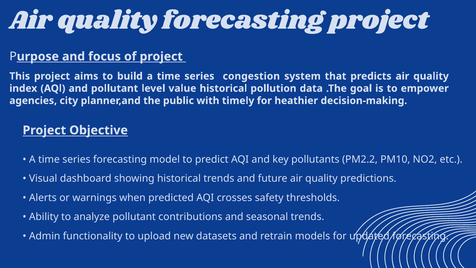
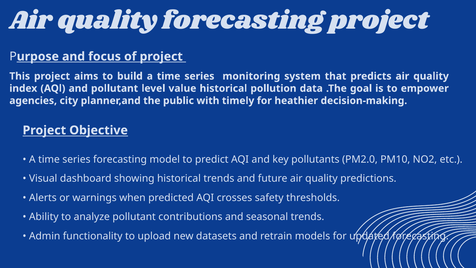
congestion: congestion -> monitoring (251, 76)
PM2.2: PM2.2 -> PM2.0 (360, 159)
